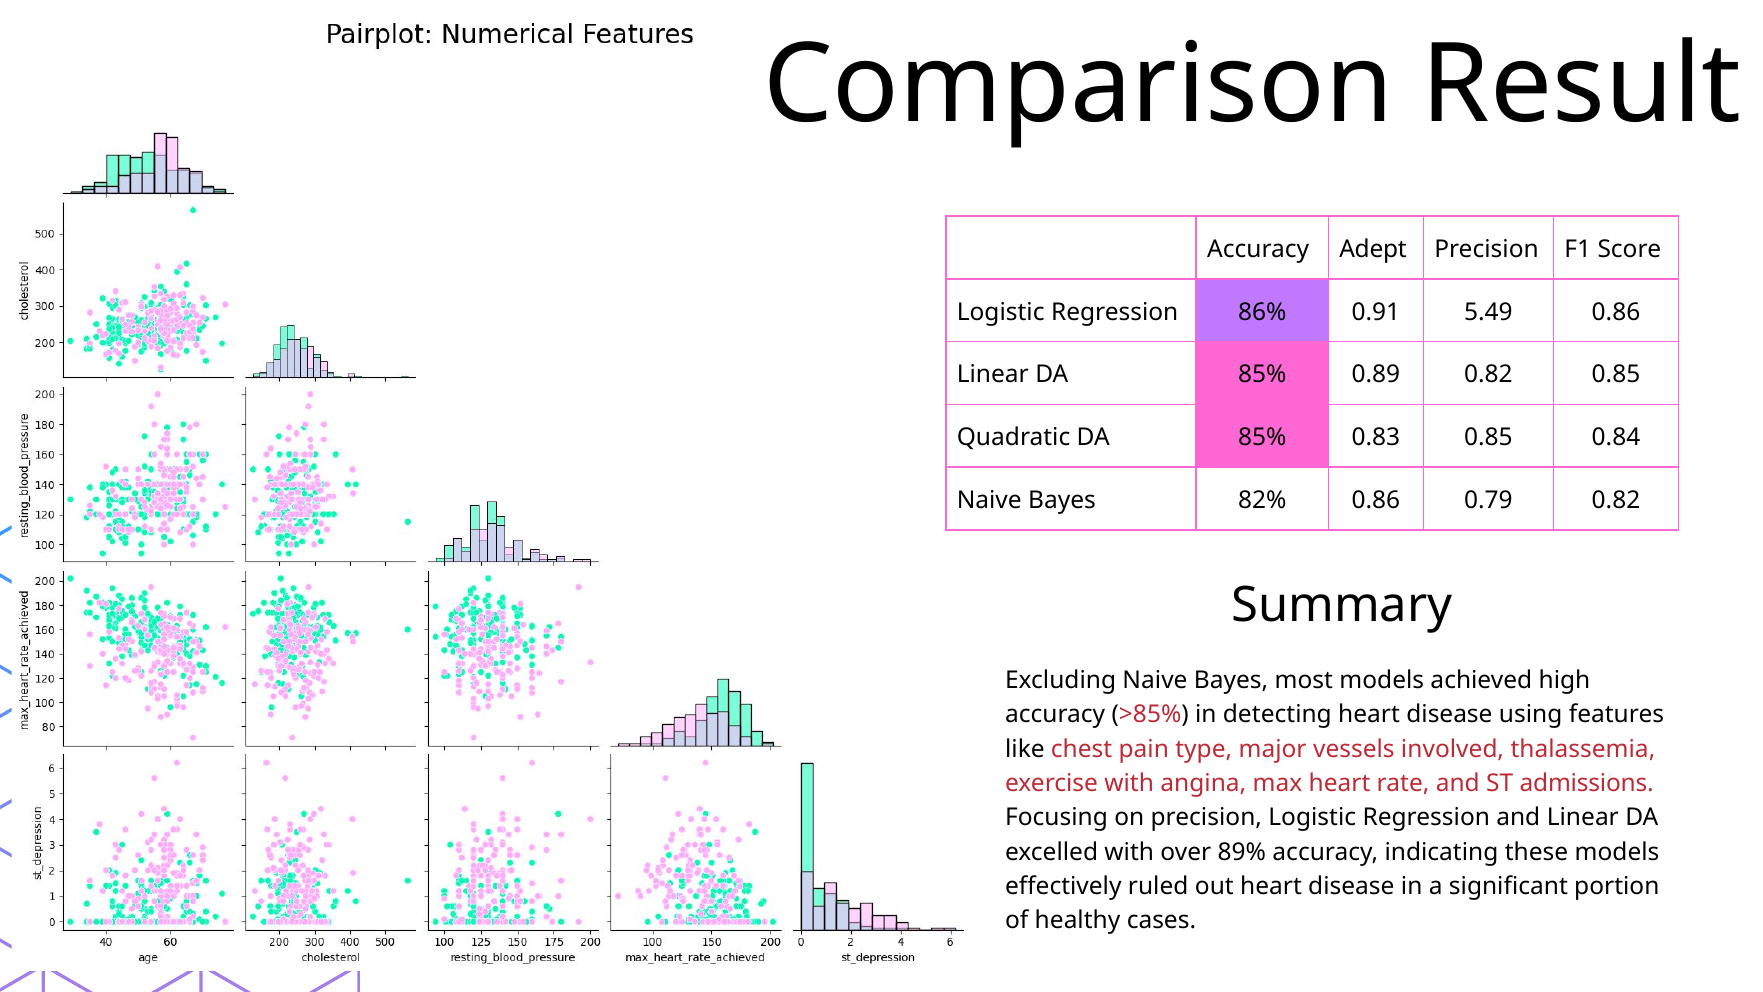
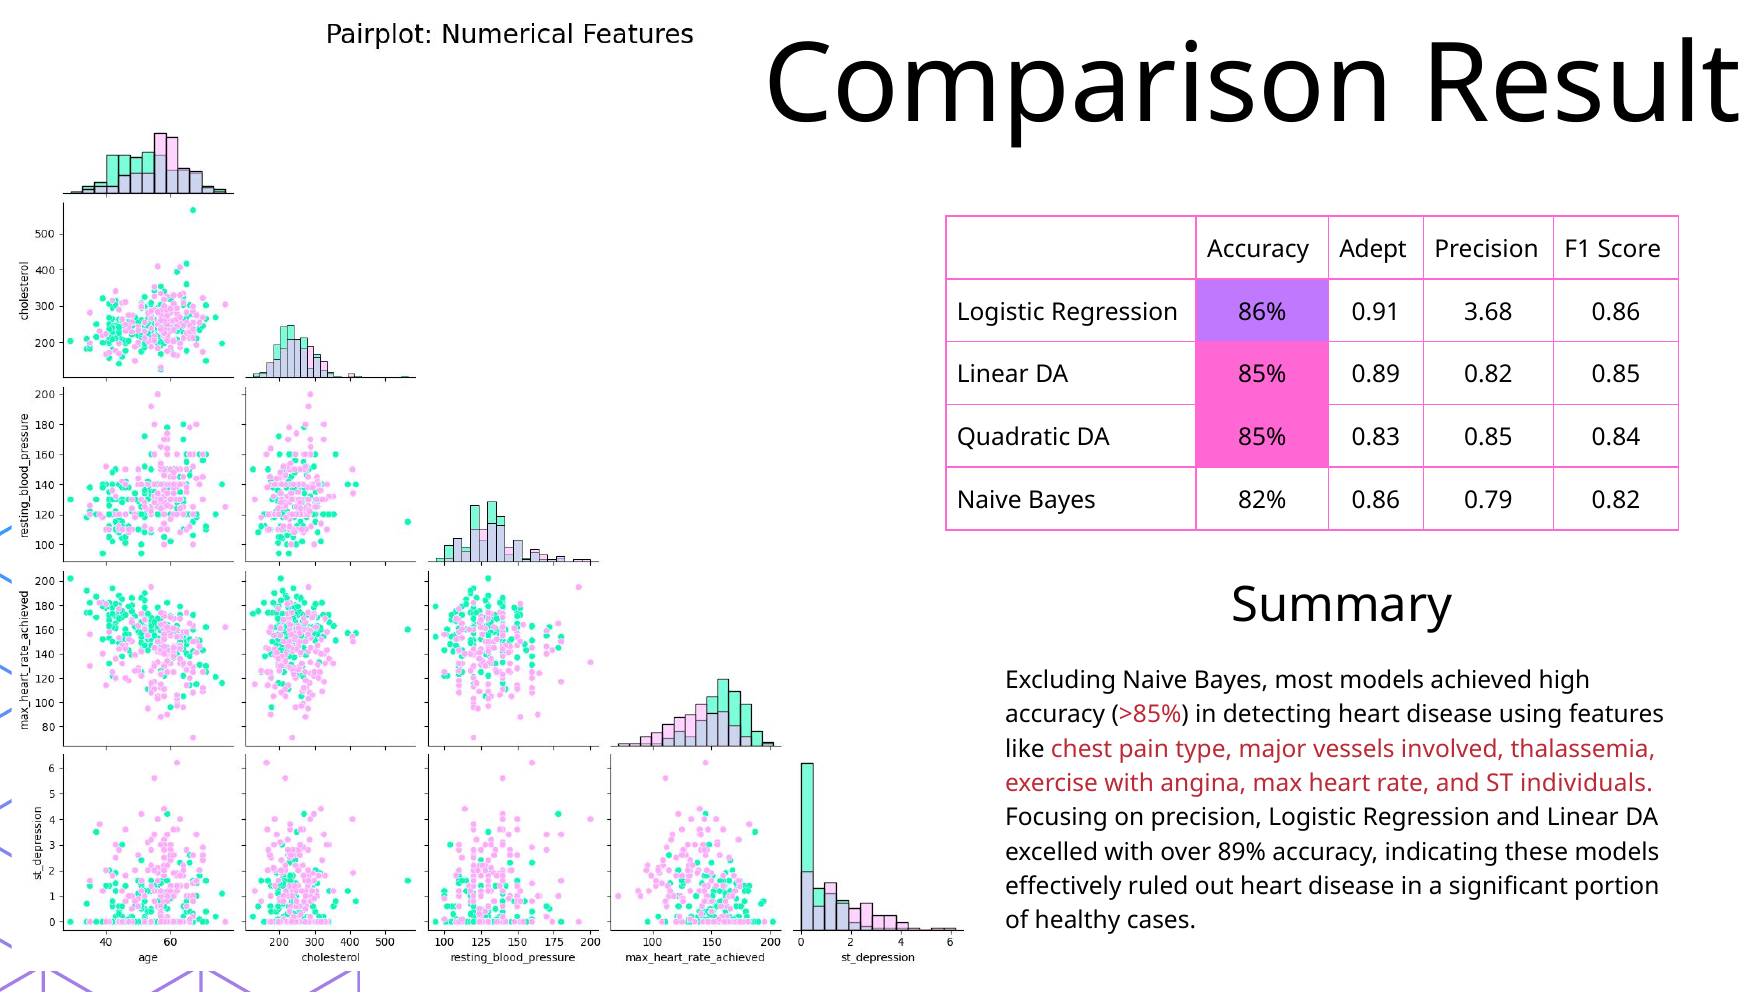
5.49: 5.49 -> 3.68 (1488, 312)
admissions: admissions -> individuals (1586, 783)
